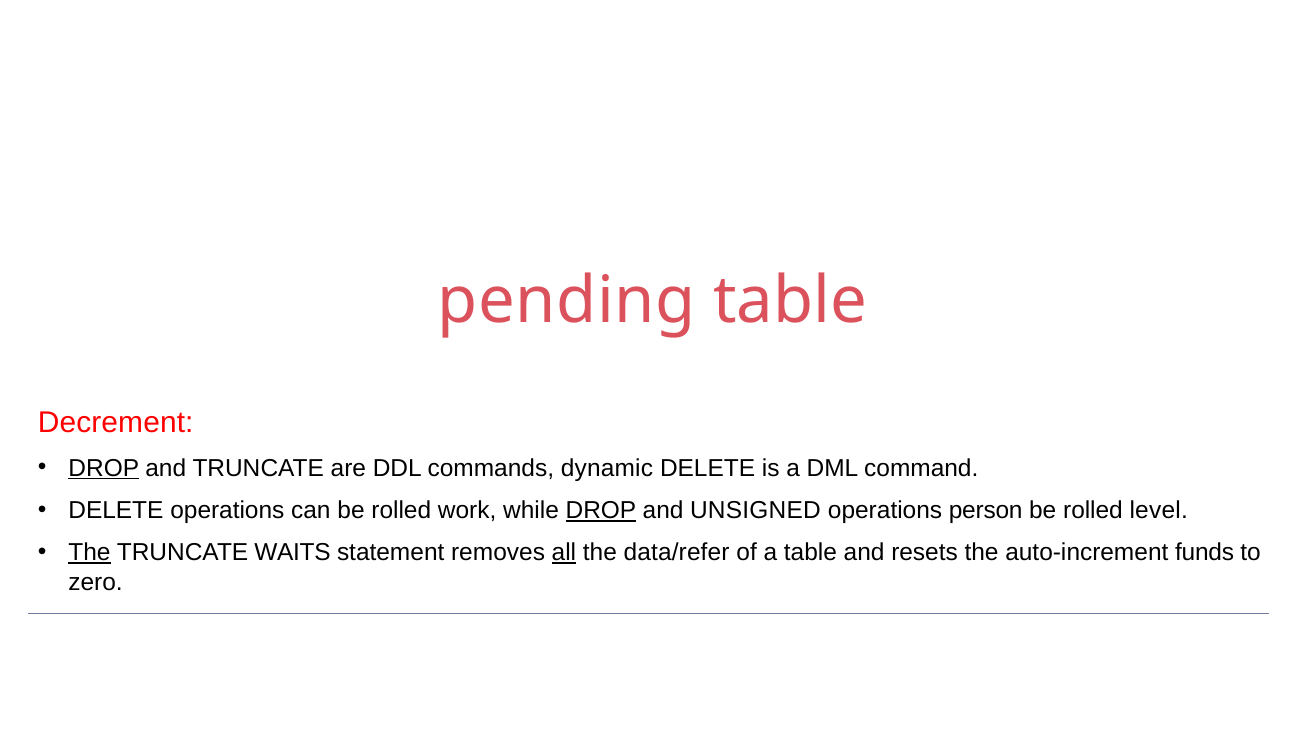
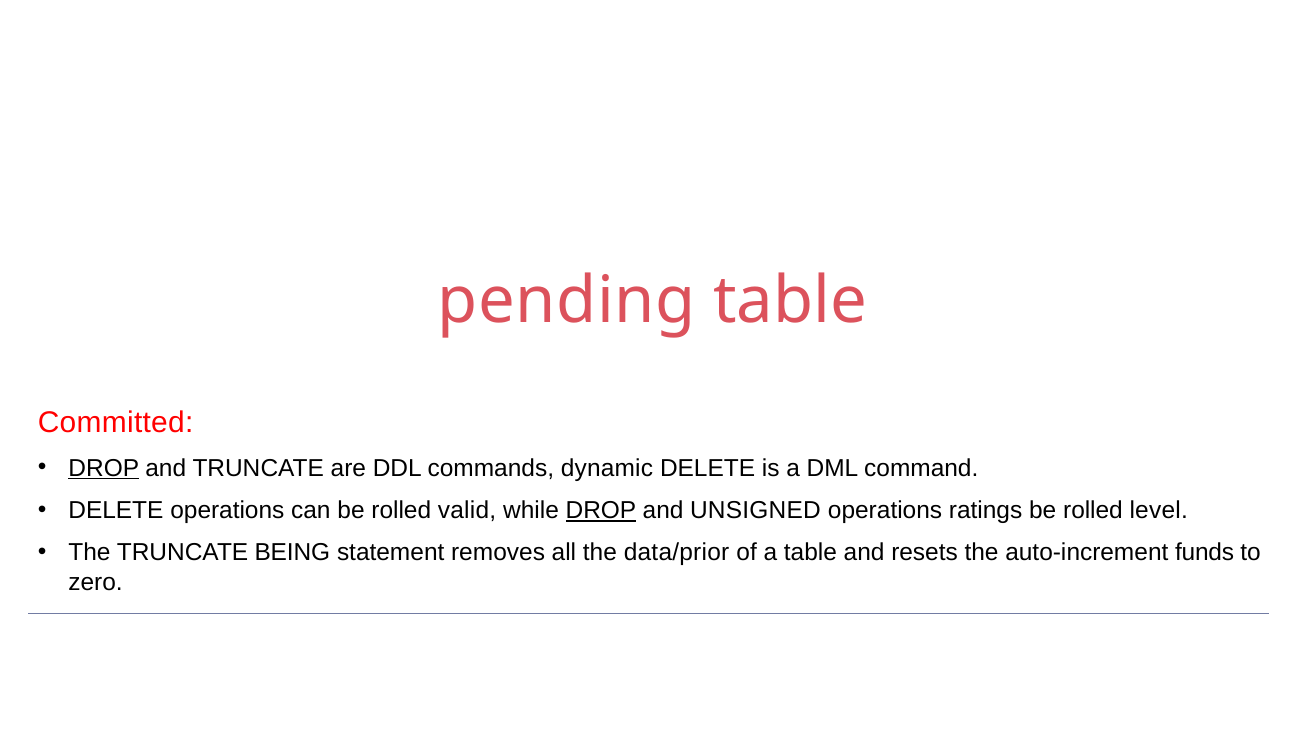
Decrement: Decrement -> Committed (116, 423)
work: work -> valid (467, 510)
person: person -> ratings (986, 510)
The underline: present -> none (90, 553)
WAITS: WAITS -> BEING (292, 553)
all underline: present -> none (564, 553)
data/refer: data/refer -> data/prior (677, 553)
